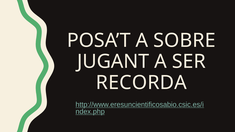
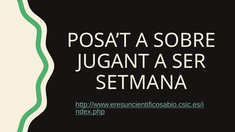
RECORDA: RECORDA -> SETMANA (141, 83)
